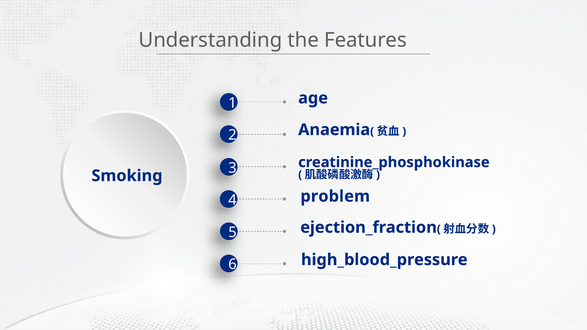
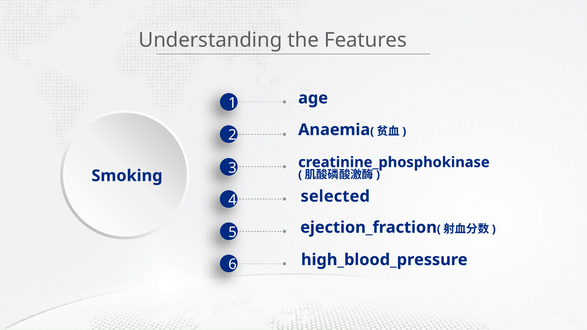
problem: problem -> selected (335, 196)
